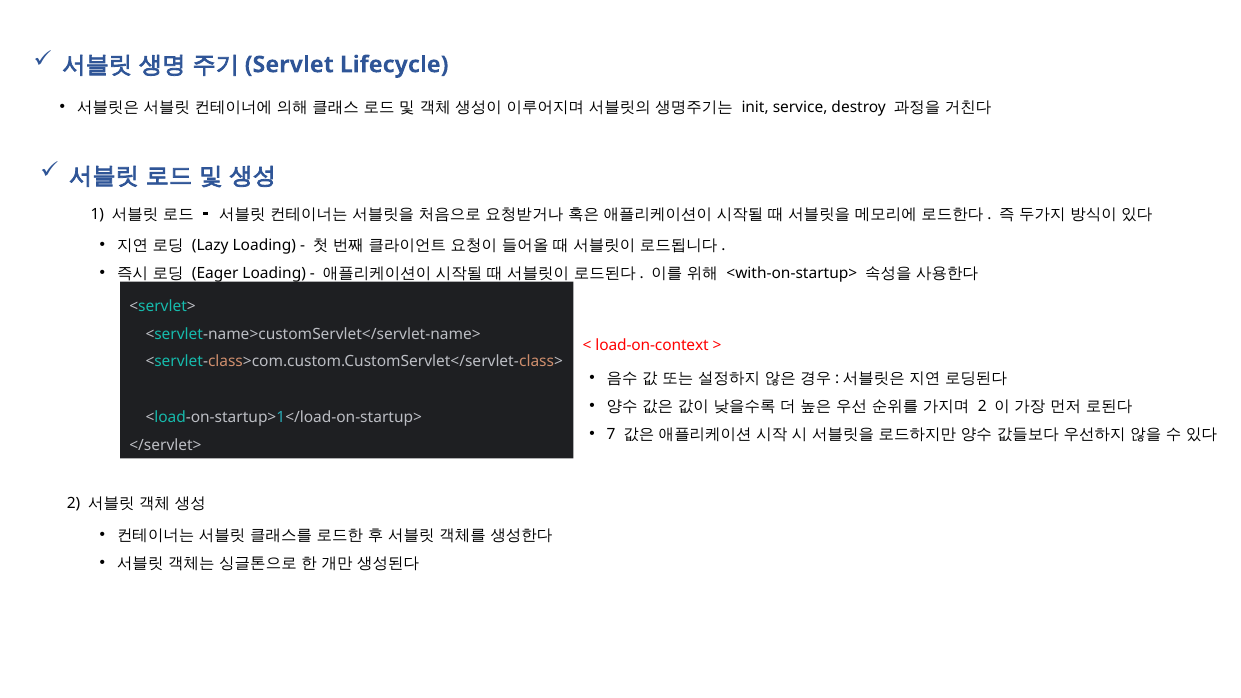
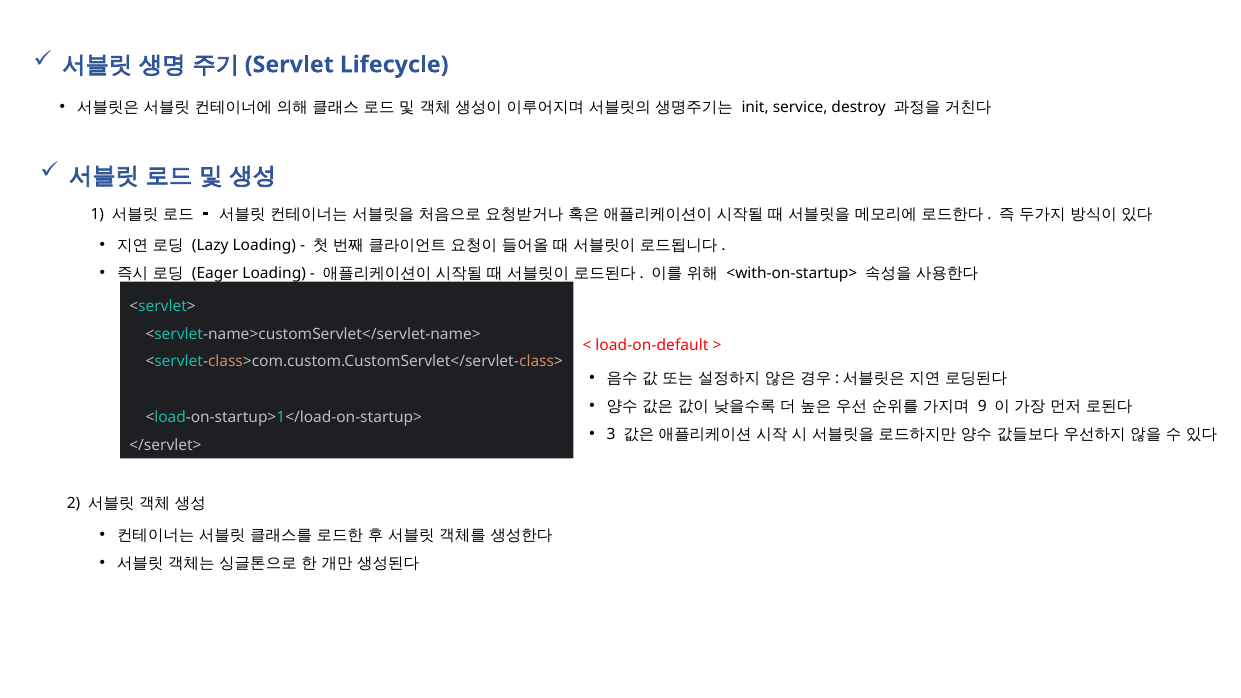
load-on-context: load-on-context -> load-on-default (652, 345)
2: 2 -> 9 (982, 406)
7: 7 -> 3 (611, 434)
